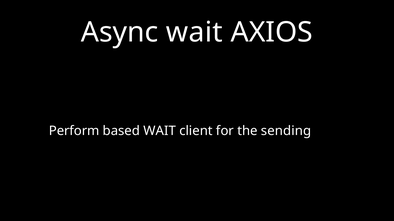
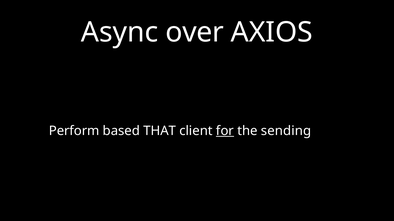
Async wait: wait -> over (195, 32)
based WAIT: WAIT -> THAT (160, 131)
for underline: none -> present (225, 131)
